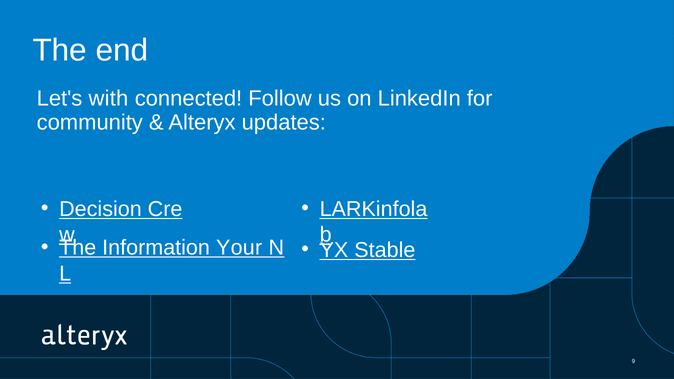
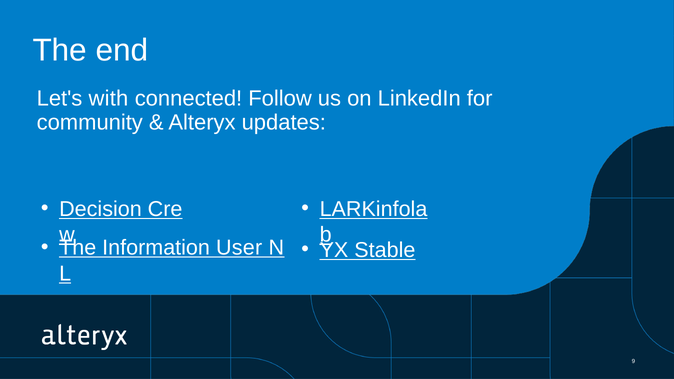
Your: Your -> User (239, 248)
